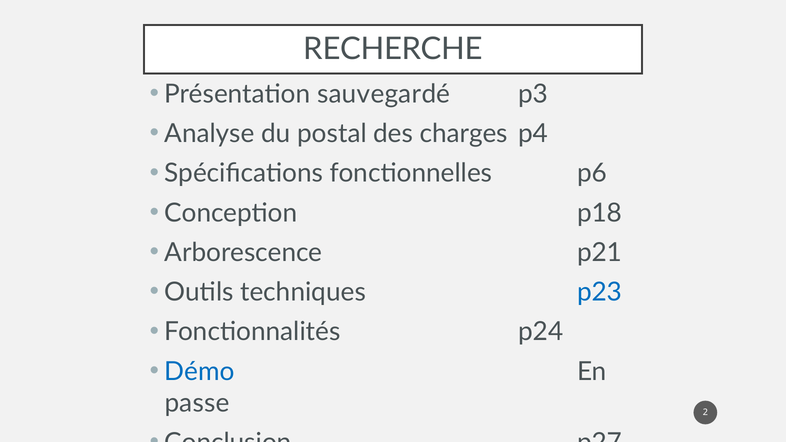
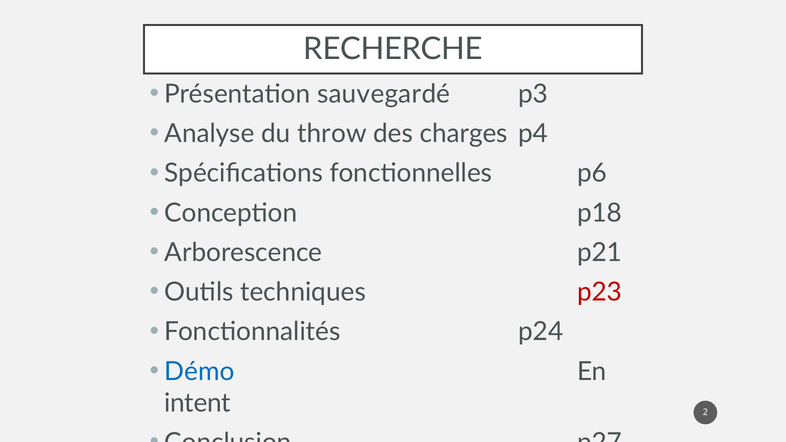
postal: postal -> throw (332, 134)
p23 colour: blue -> red (600, 292)
passe: passe -> intent (197, 403)
